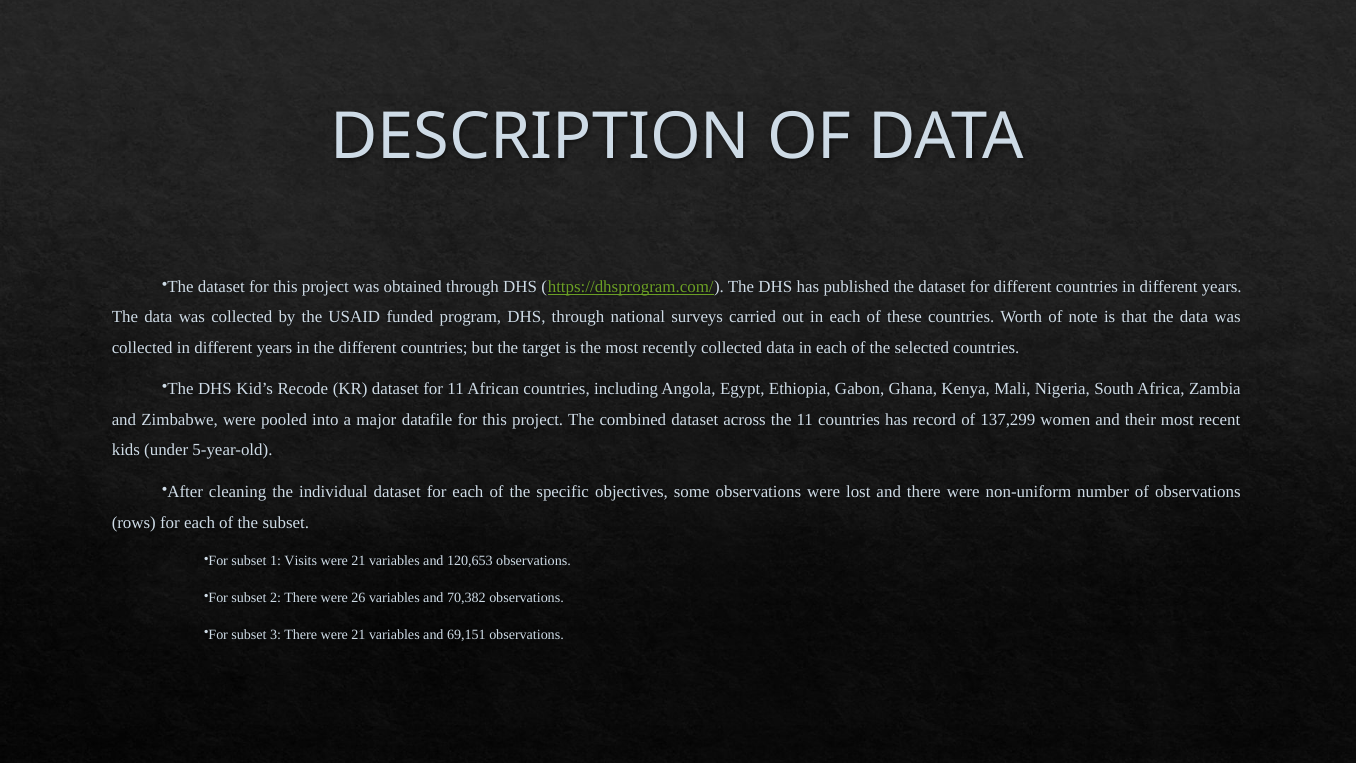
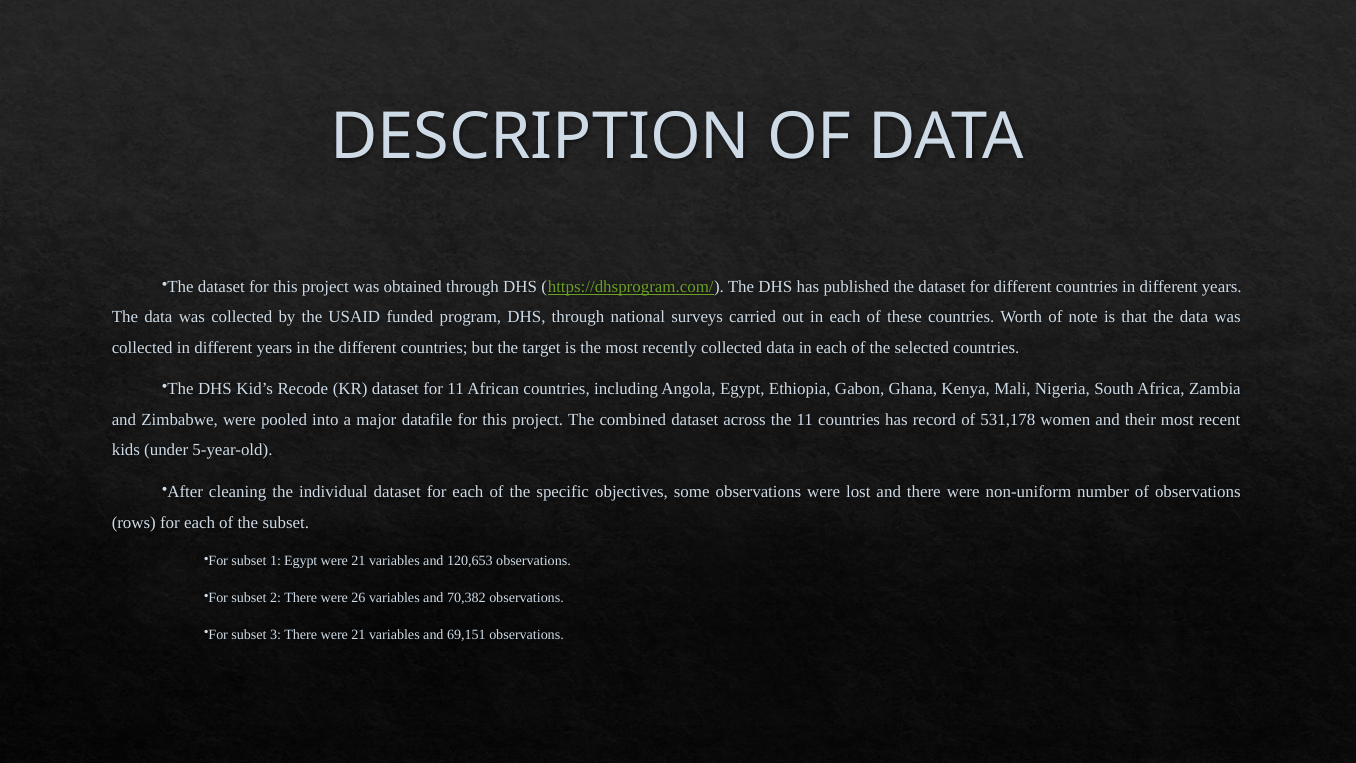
137,299: 137,299 -> 531,178 (1008, 420)
1 Visits: Visits -> Egypt (301, 561)
